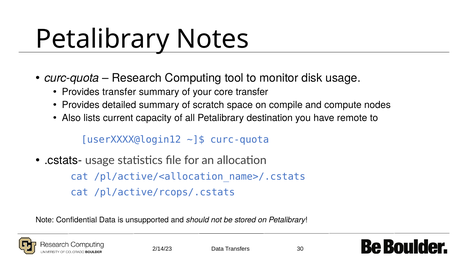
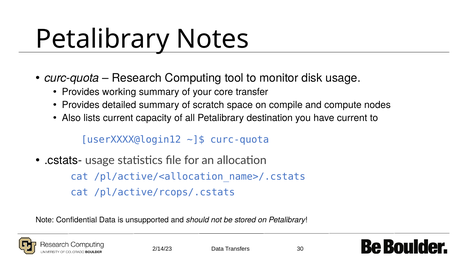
Provides transfer: transfer -> working (119, 92)
have remote: remote -> current (352, 118)
